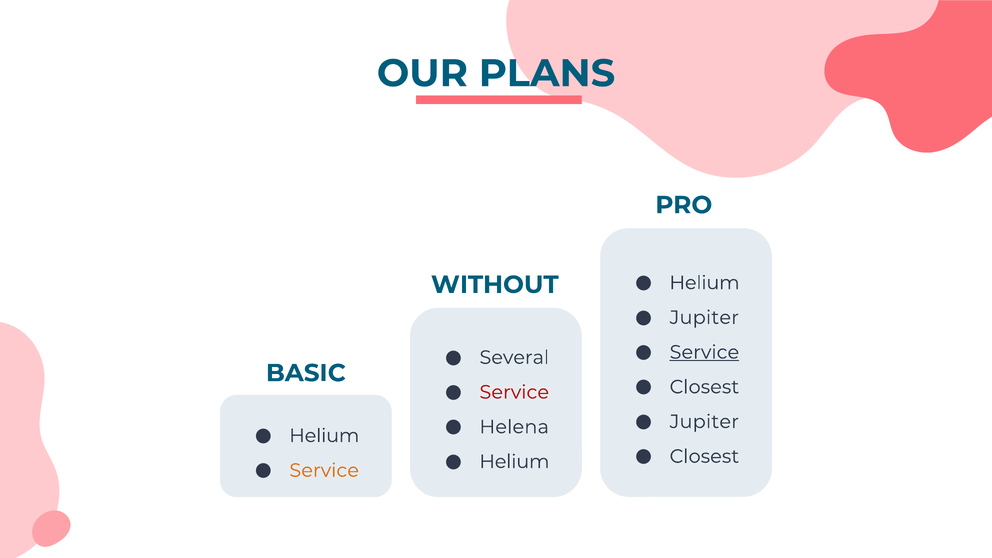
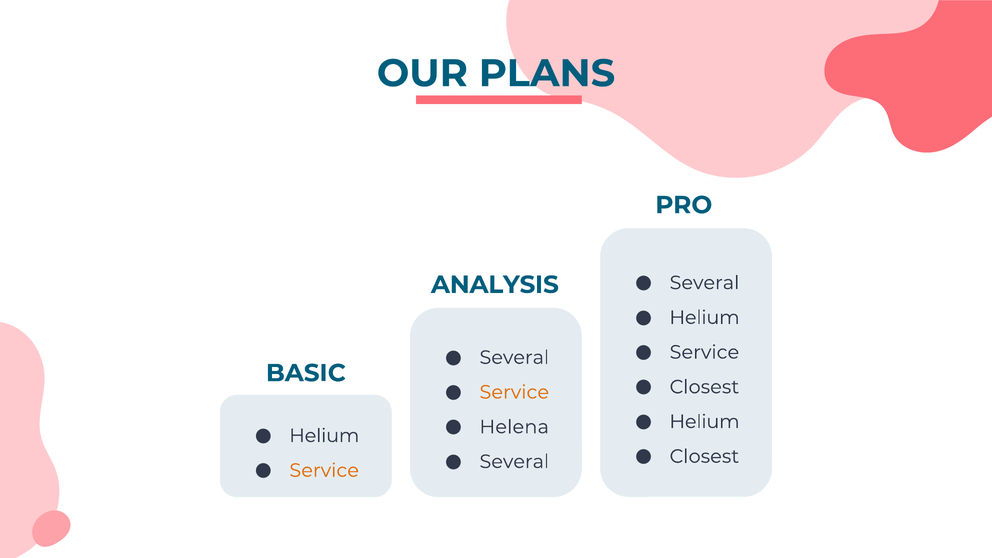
Helium: Helium -> Several (704, 283)
WITHOUT: WITHOUT -> ANALYSIS (495, 285)
Jupiter: Jupiter -> Helium (705, 318)
Service underline: present -> none (704, 352)
Service colour: red -> orange (514, 392)
Jupiter: Jupiter -> Helium (705, 422)
Helium: Helium -> Several (514, 462)
